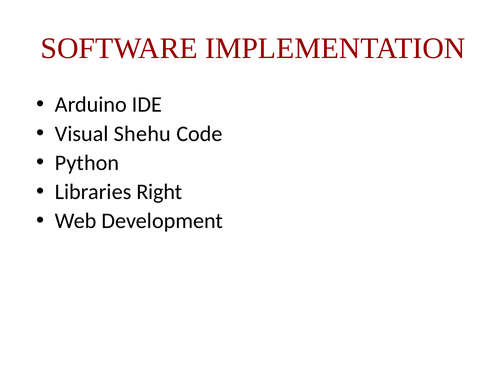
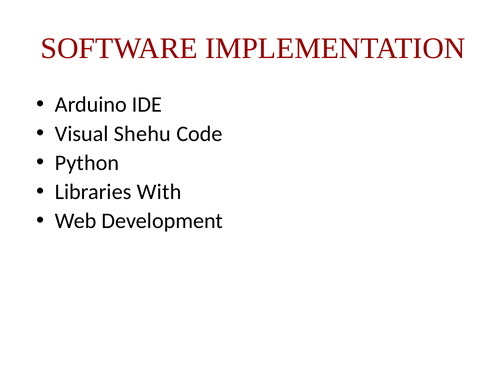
Right: Right -> With (159, 192)
